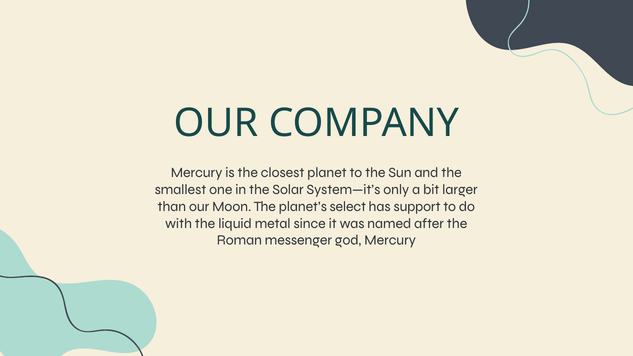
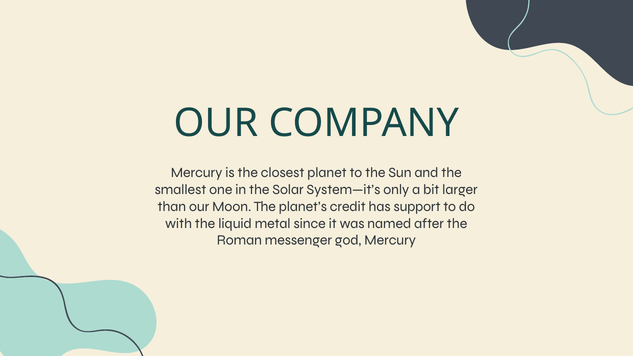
select: select -> credit (348, 207)
